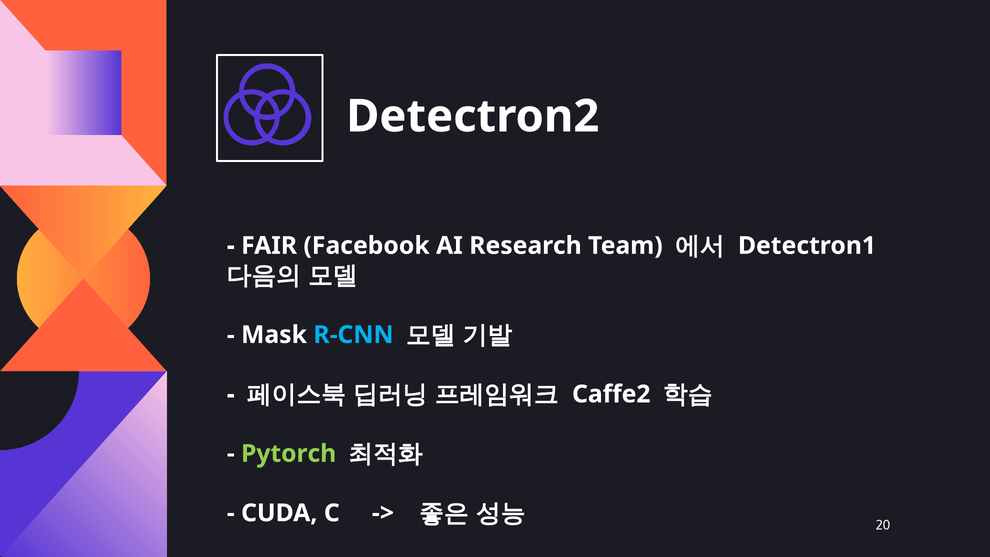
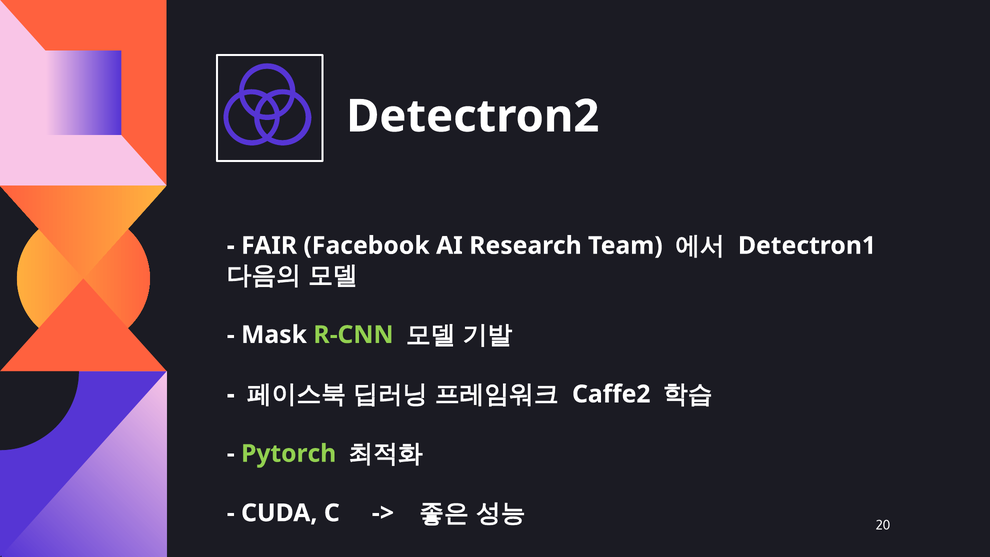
R-CNN colour: light blue -> light green (353, 335)
